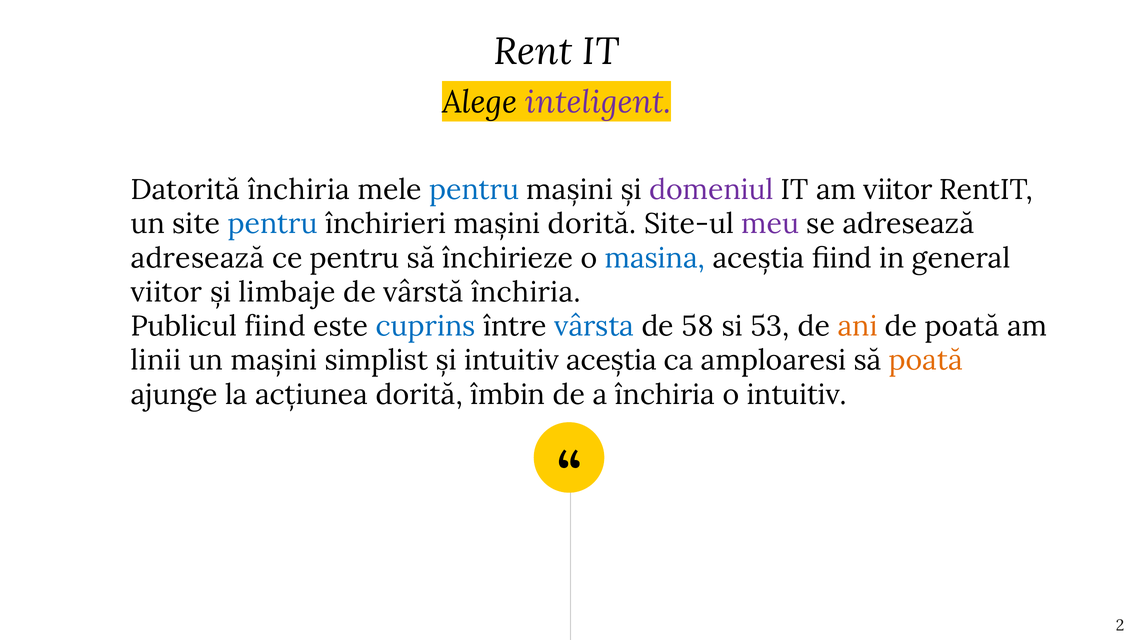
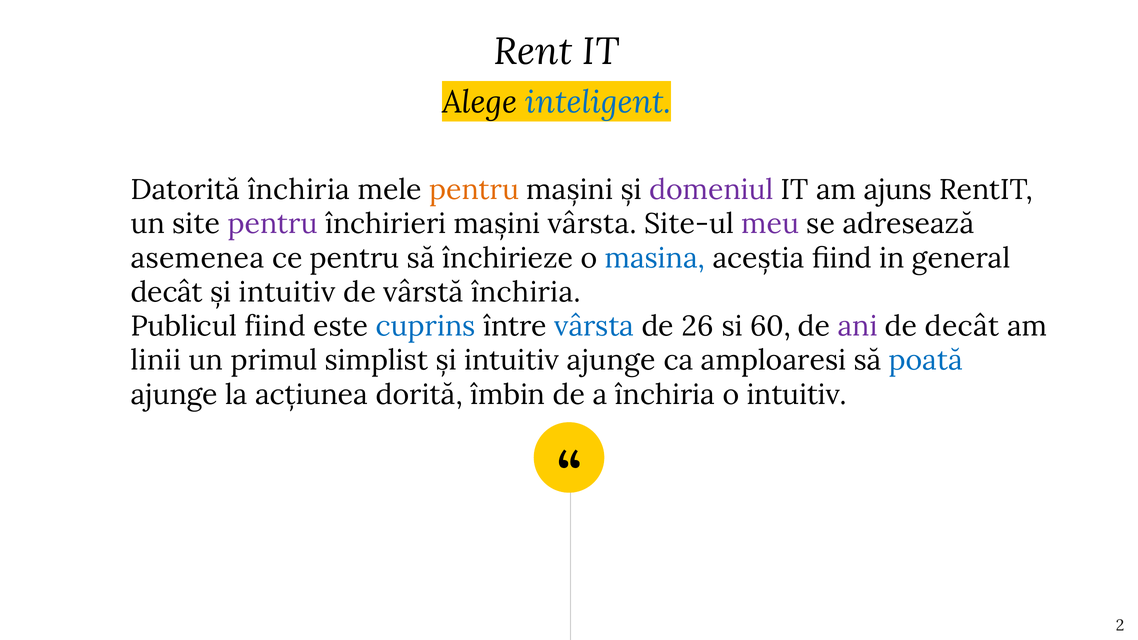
inteligent colour: purple -> blue (598, 102)
pentru colour: blue -> orange (474, 190)
am viitor: viitor -> ajuns (898, 190)
pentru colour: blue -> purple (273, 224)
mașini dorită: dorită -> vârsta (592, 224)
adresează: adresează -> asemenea (198, 258)
viitor: viitor -> decât (167, 292)
limbaje: limbaje -> intuitiv (287, 292)
58: 58 -> 26 (698, 326)
53: 53 -> 60 (770, 326)
ani colour: orange -> purple (858, 326)
de poată: poată -> decât (962, 326)
un mașini: mașini -> primul (274, 361)
intuitiv aceștia: aceștia -> ajunge (611, 361)
poată colour: orange -> blue (926, 361)
